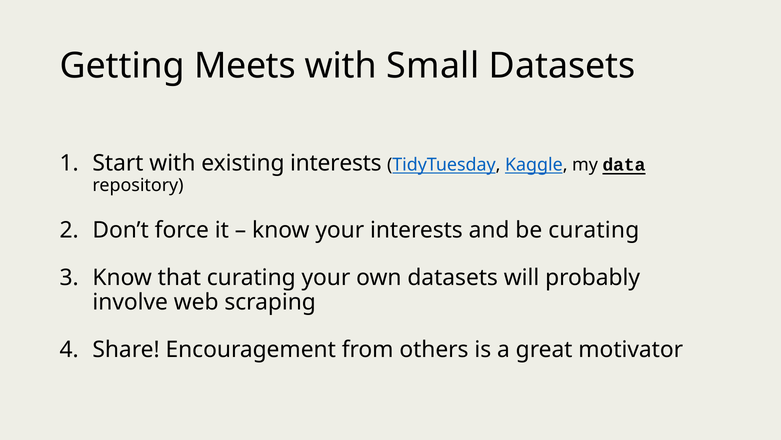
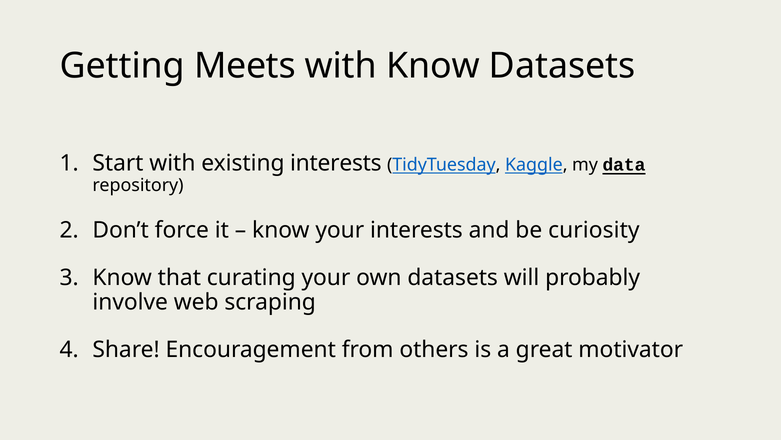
with Small: Small -> Know (433, 66)
be curating: curating -> curiosity (594, 230)
